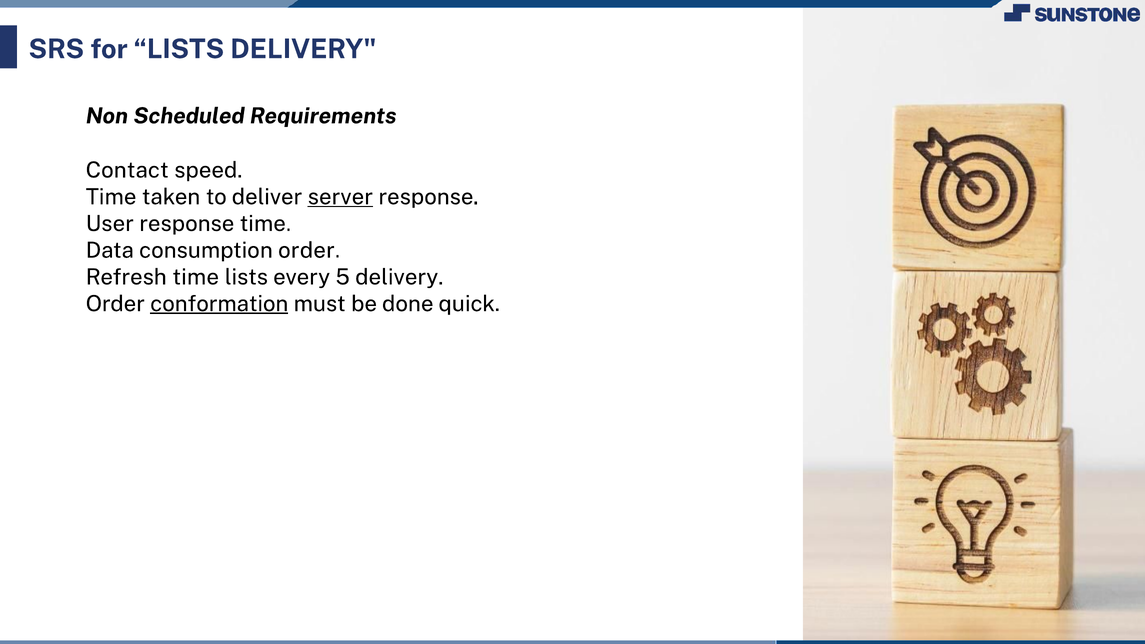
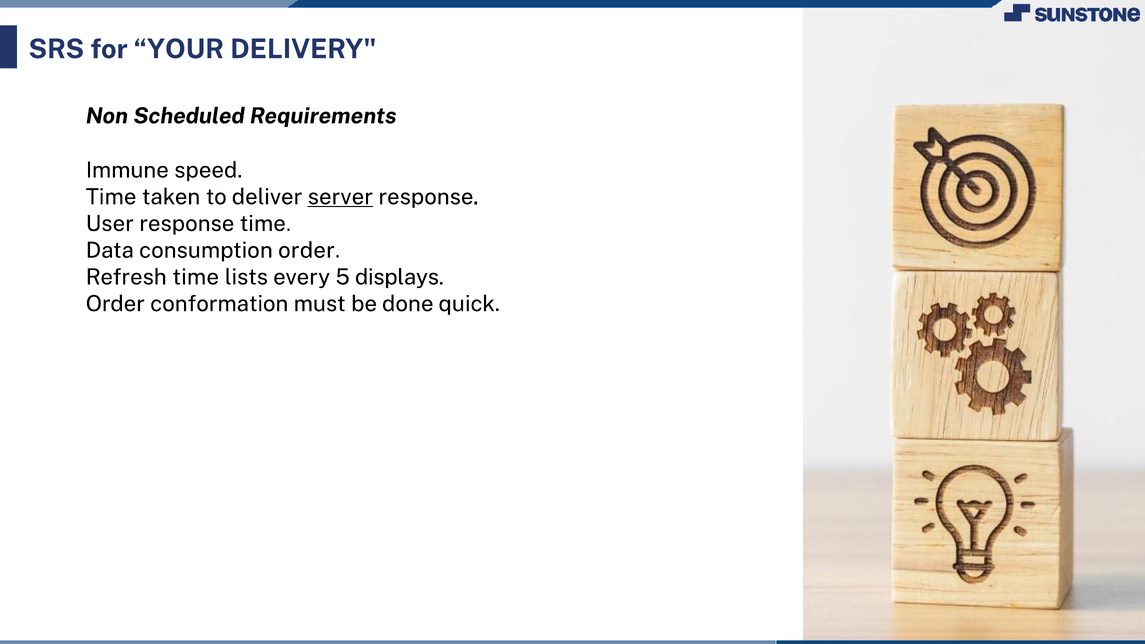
for LISTS: LISTS -> YOUR (179, 49)
Contact: Contact -> Immune (127, 170)
5 delivery: delivery -> displays (399, 277)
conformation underline: present -> none (219, 304)
